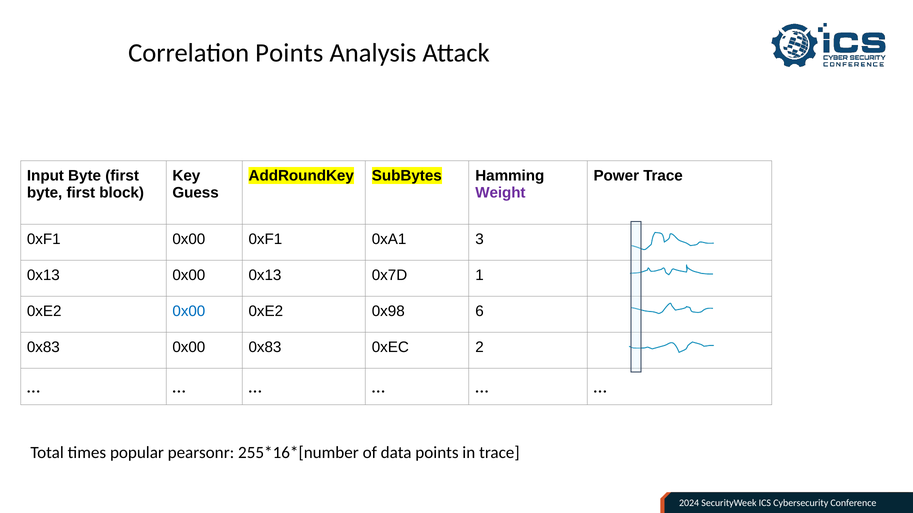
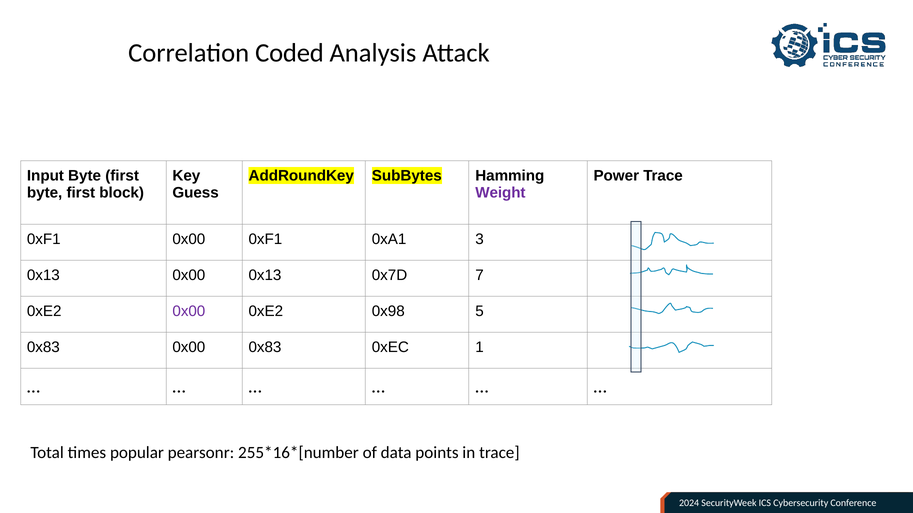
Correlation Points: Points -> Coded (289, 53)
1: 1 -> 7 (480, 275)
0x00 colour: blue -> purple (189, 312)
6: 6 -> 5 (480, 312)
2: 2 -> 1 (480, 348)
